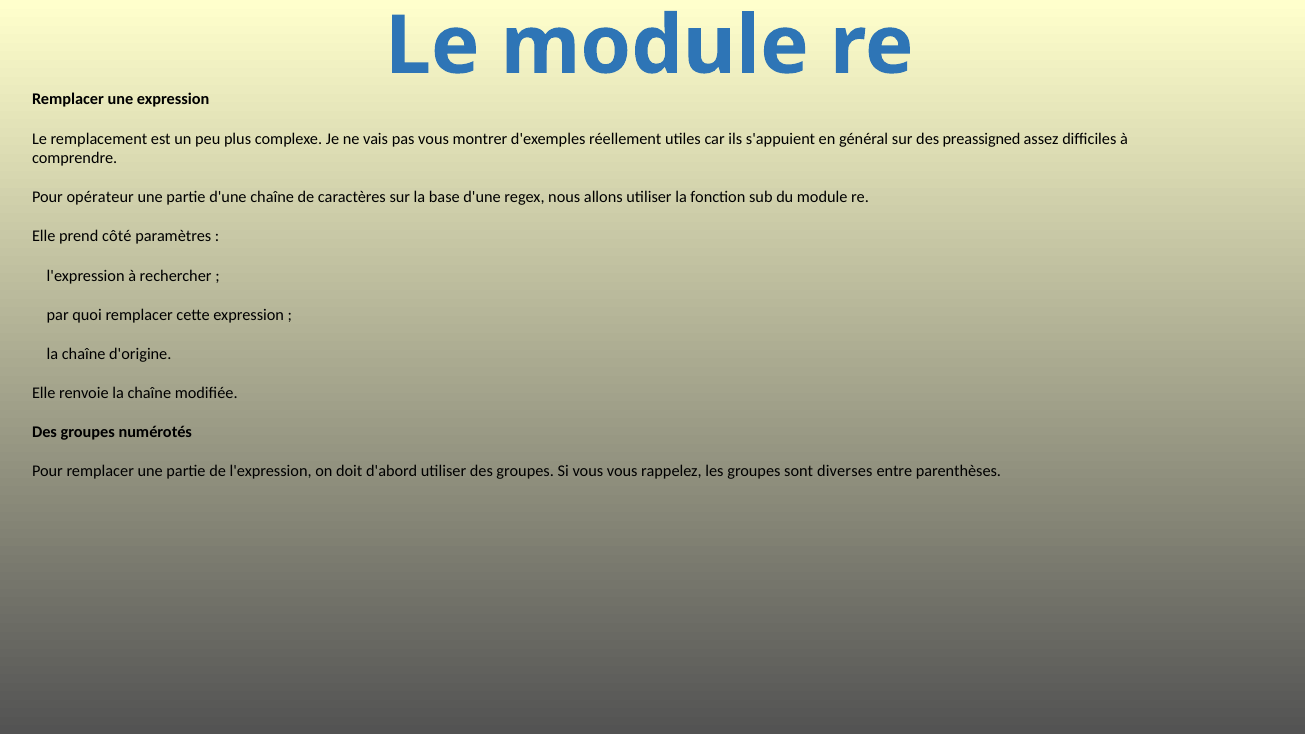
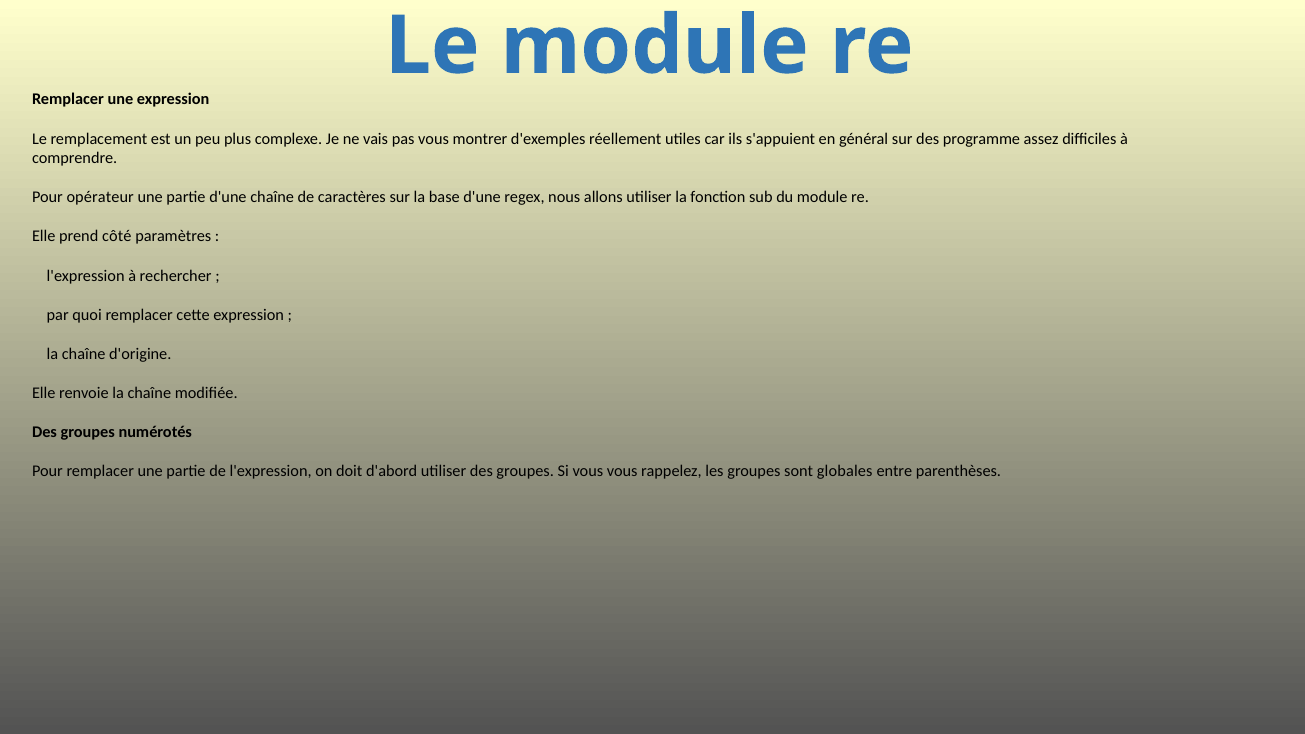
preassigned: preassigned -> programme (981, 139)
diverses: diverses -> globales (845, 471)
